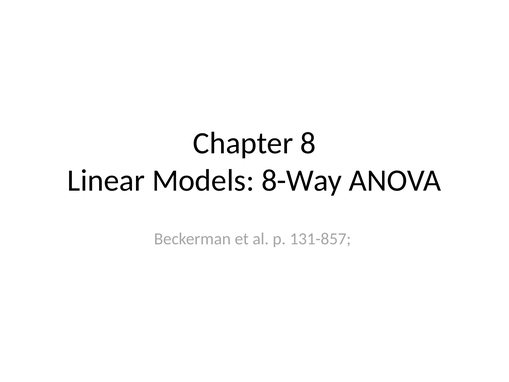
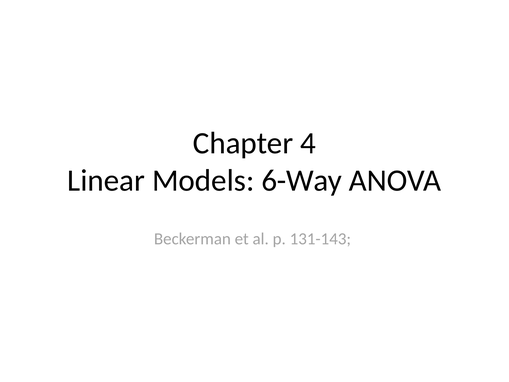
8: 8 -> 4 (308, 143)
8-Way: 8-Way -> 6-Way (302, 180)
131-857: 131-857 -> 131-143 (320, 239)
